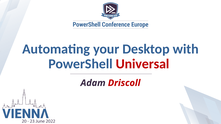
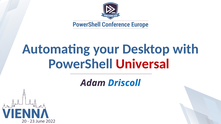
Driscoll colour: red -> blue (124, 83)
